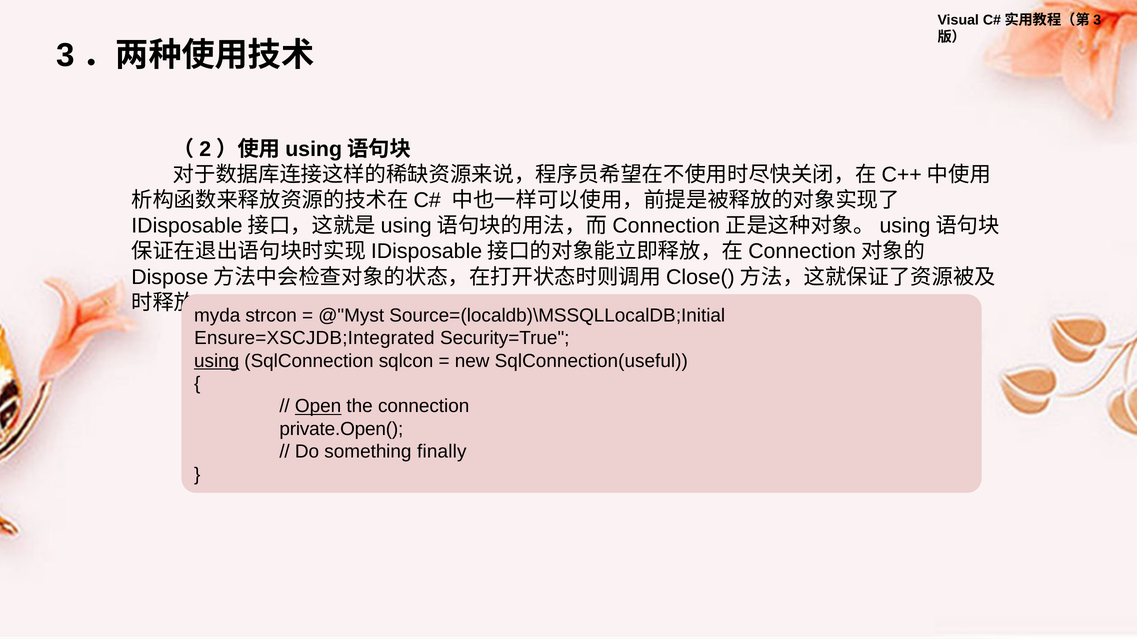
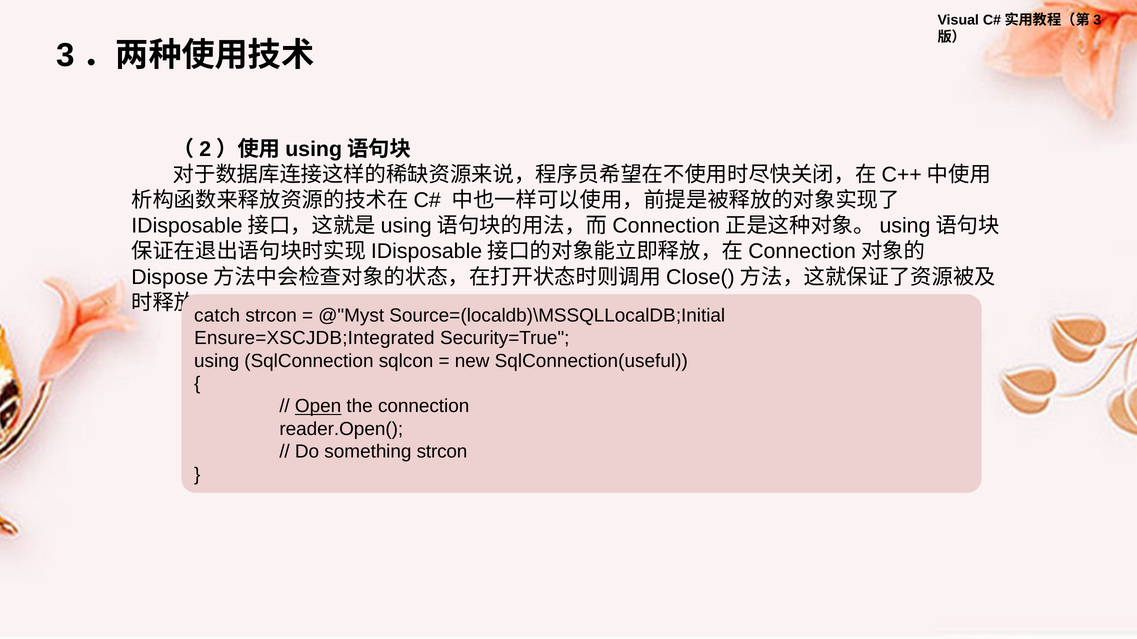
myda: myda -> catch (217, 316)
using underline: present -> none (217, 361)
private.Open(: private.Open( -> reader.Open( (341, 429)
something finally: finally -> strcon (442, 452)
